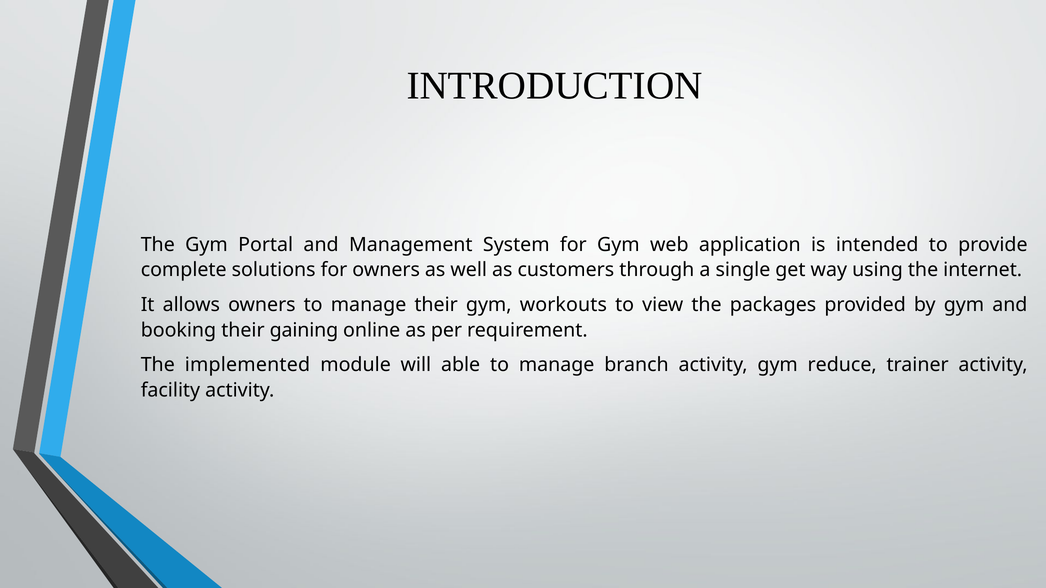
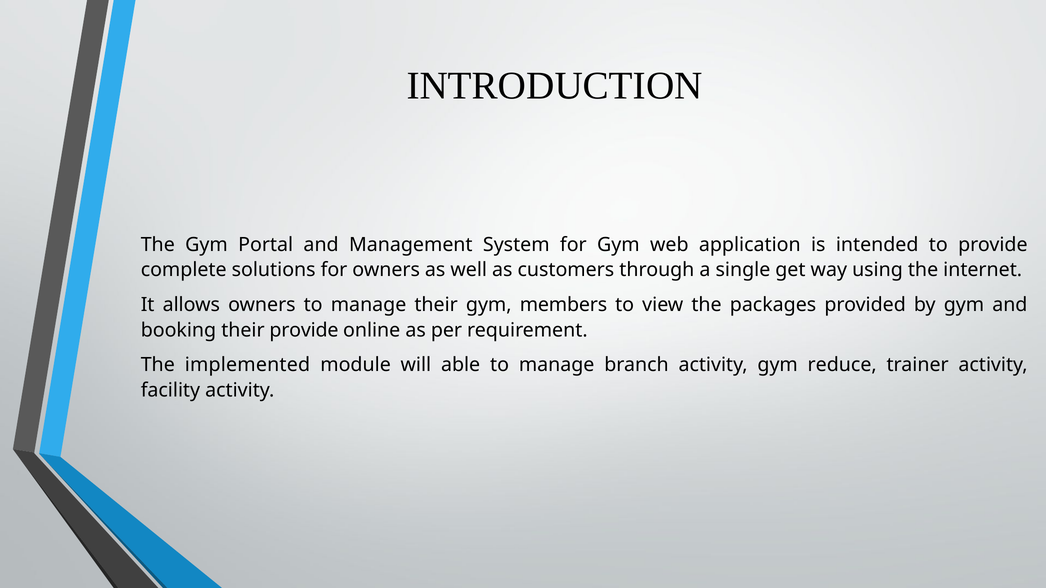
workouts: workouts -> members (563, 305)
their gaining: gaining -> provide (304, 330)
